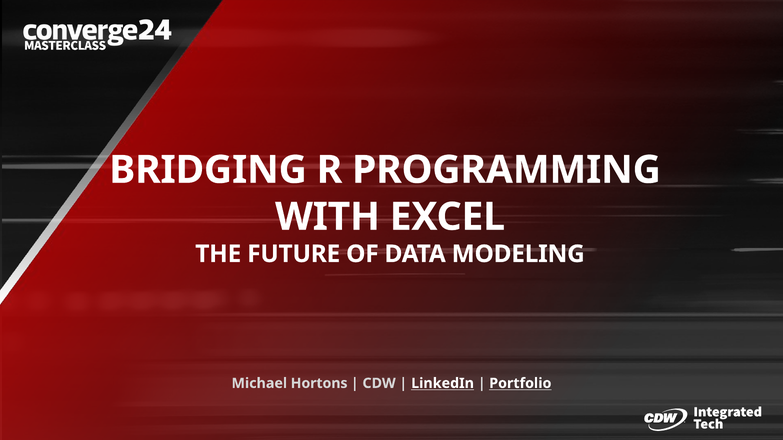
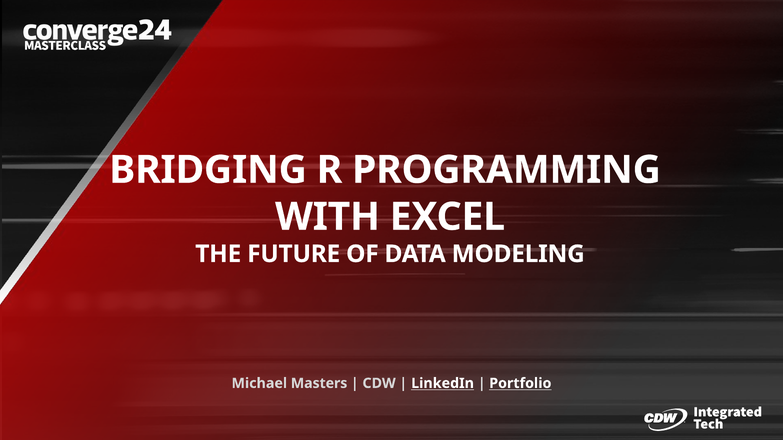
Hortons: Hortons -> Masters (319, 384)
